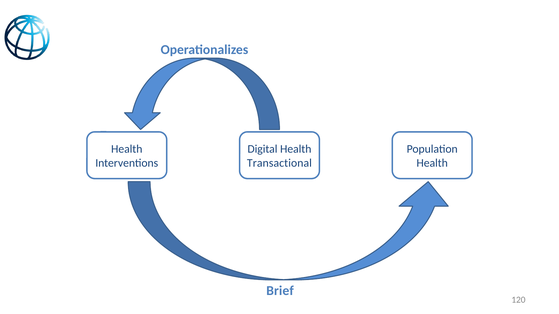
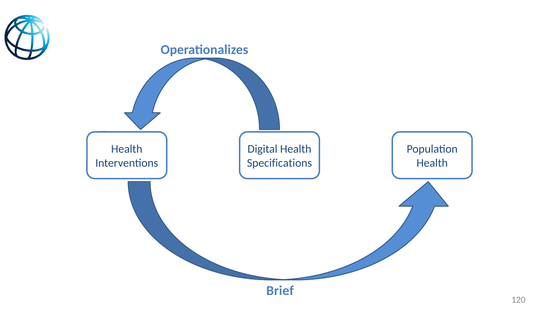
Transactional: Transactional -> Specifications (279, 163)
